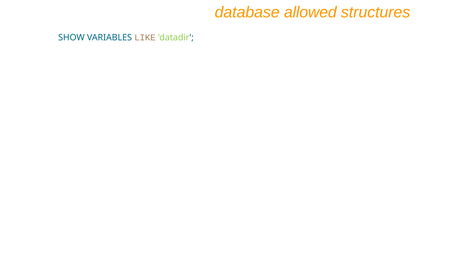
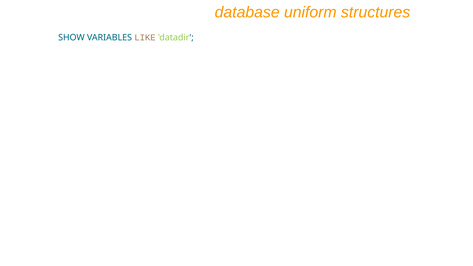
allowed: allowed -> uniform (310, 12)
